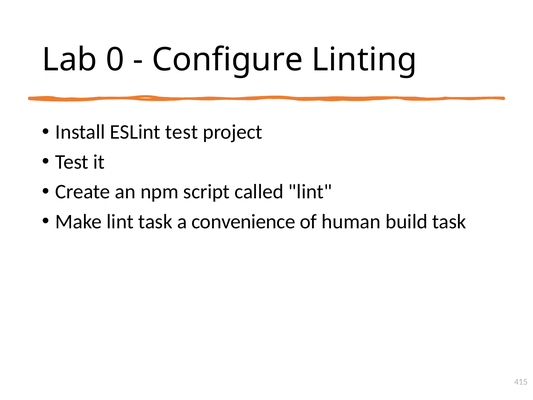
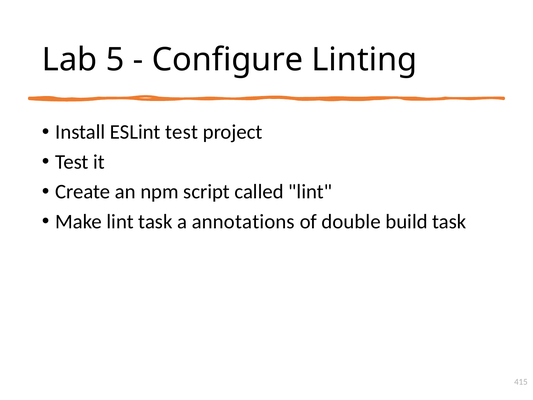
0: 0 -> 5 (115, 60)
convenience: convenience -> annotations (243, 221)
human: human -> double (351, 221)
